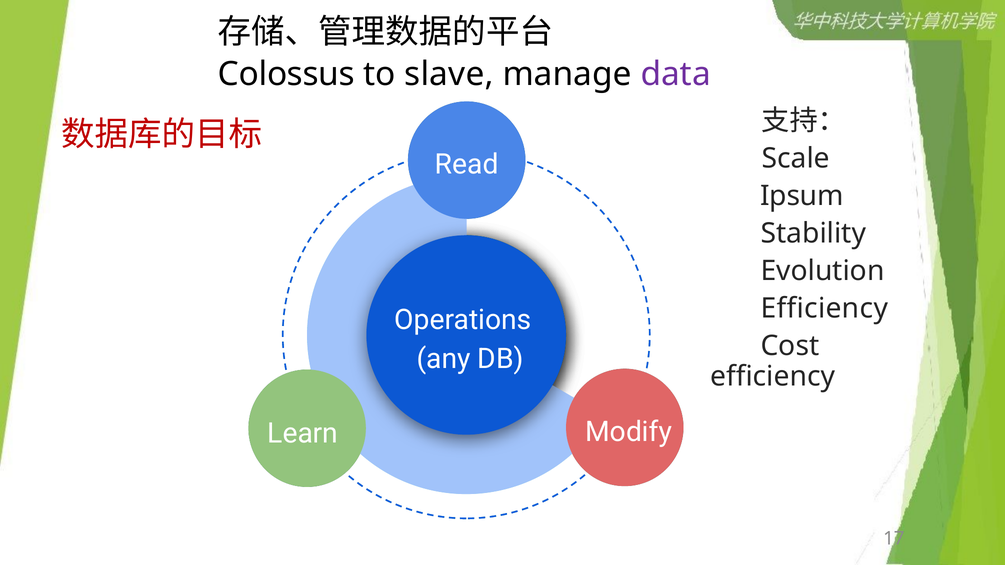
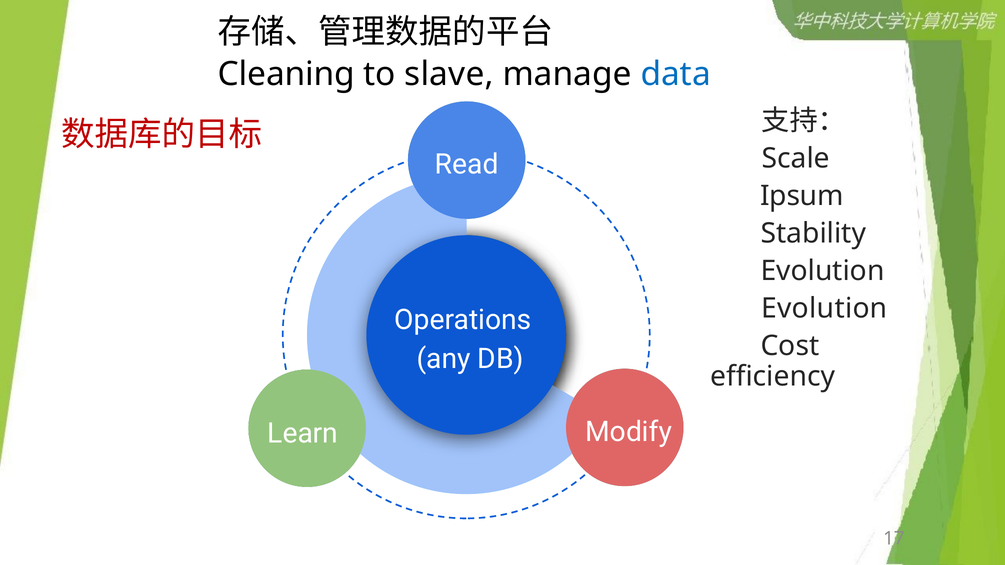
Colossus: Colossus -> Cleaning (286, 74)
data colour: purple -> blue (676, 74)
Efficiency: Efficiency -> Evolution (824, 309)
